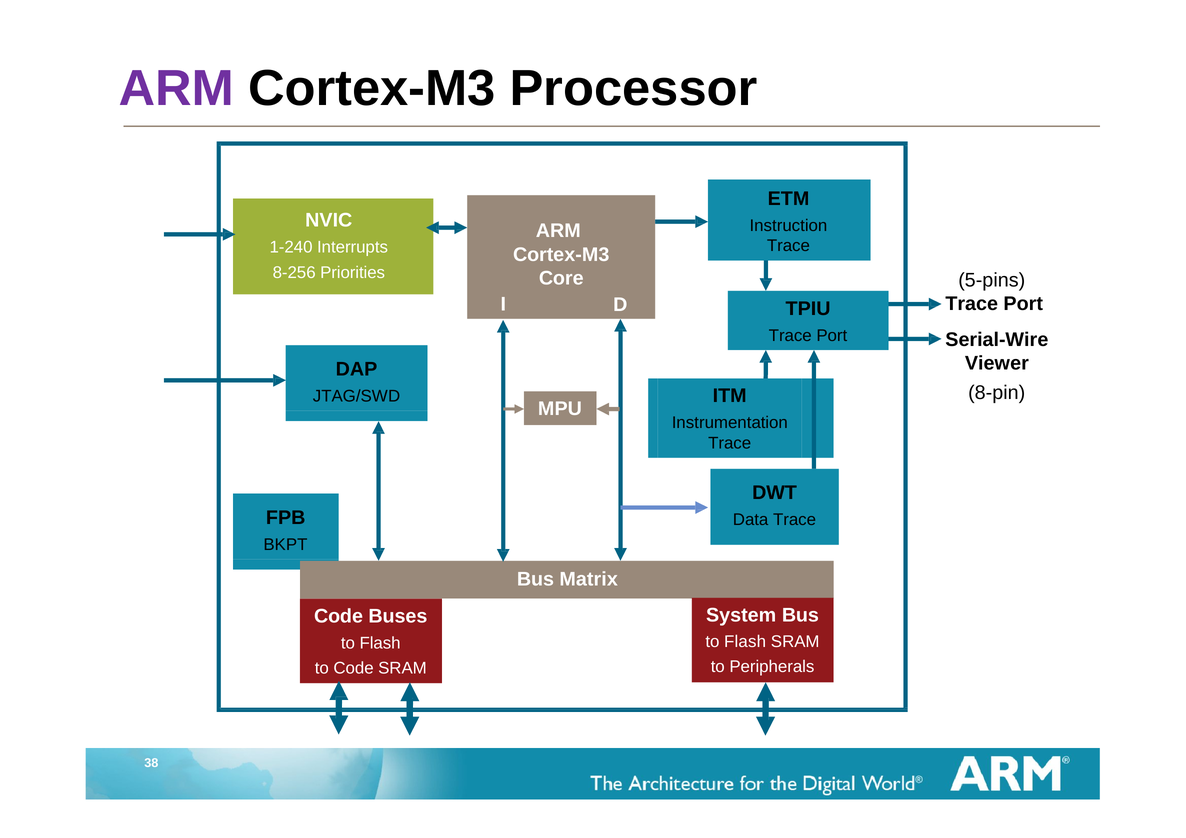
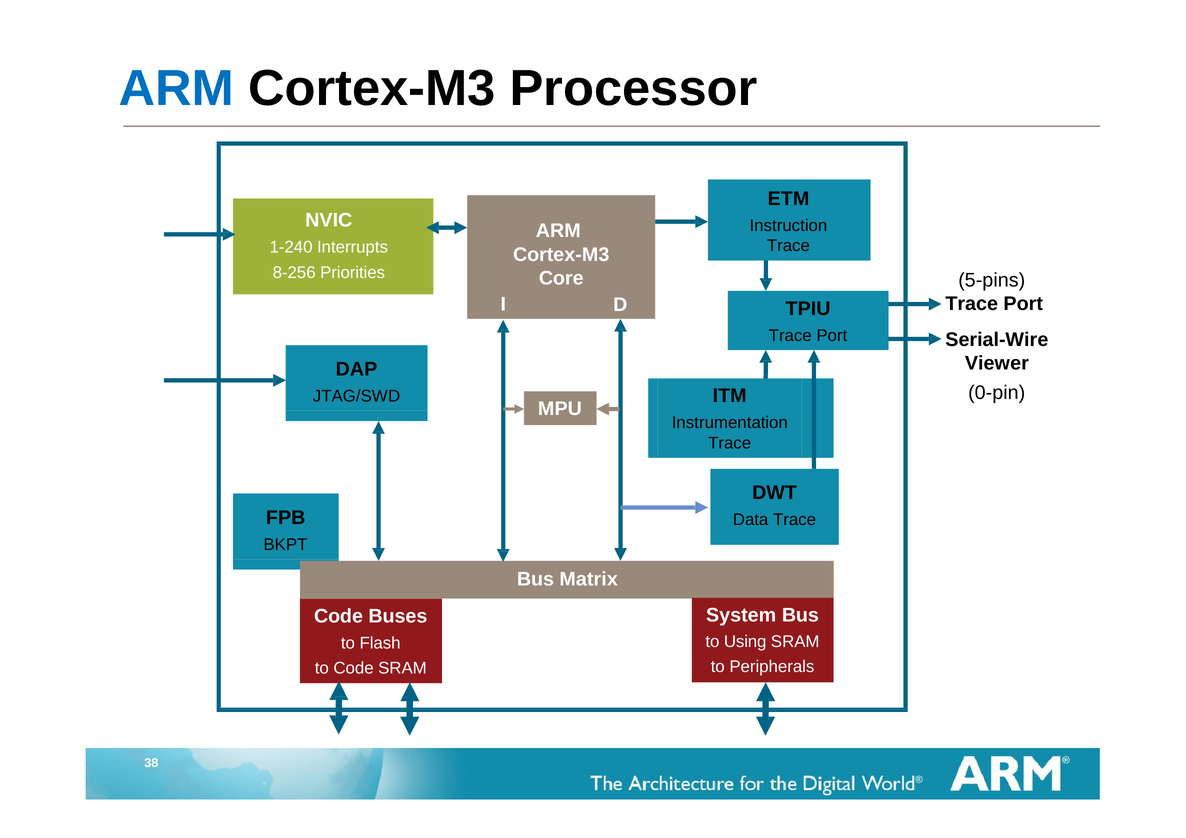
ARM colour: purple -> blue (176, 88)
8-pin: 8-pin -> 0-pin (997, 393)
Flash: Flash -> Using (745, 642)
